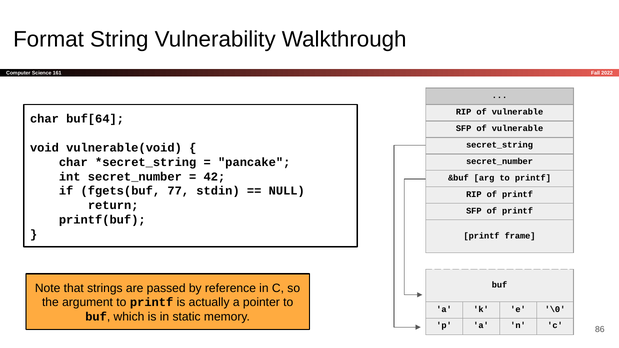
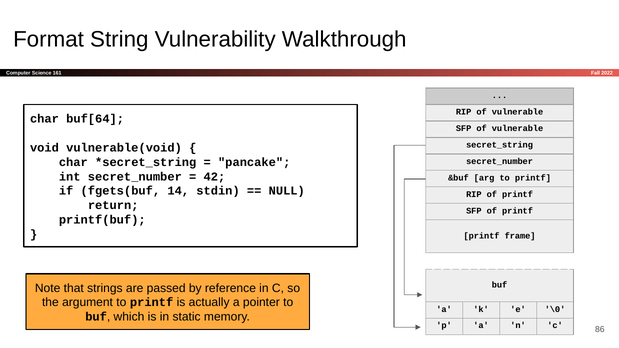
77: 77 -> 14 (178, 191)
